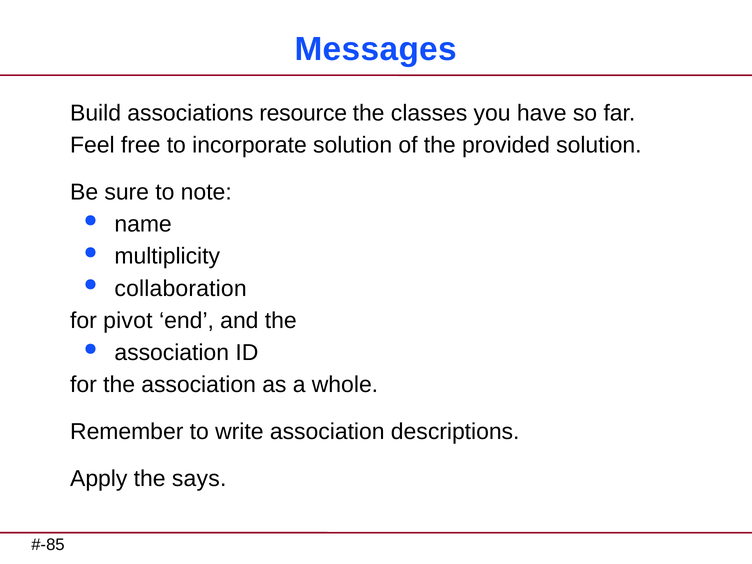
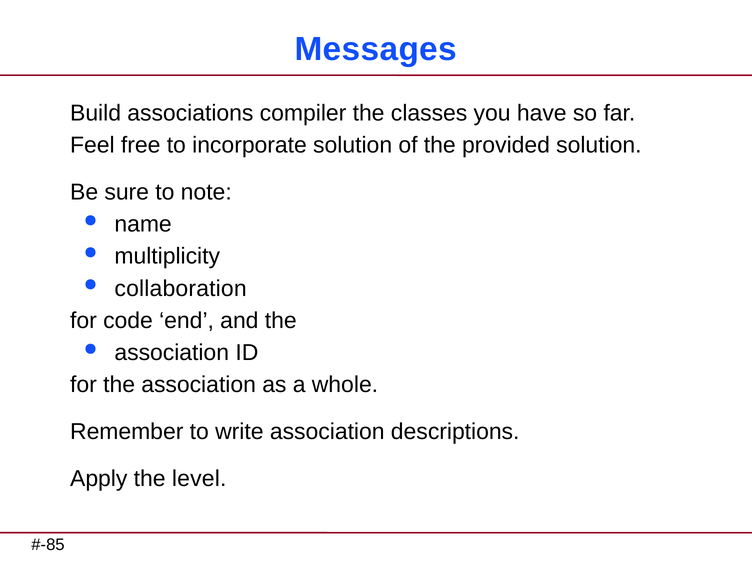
resource: resource -> compiler (303, 113)
pivot: pivot -> code (128, 321)
says: says -> level (199, 479)
